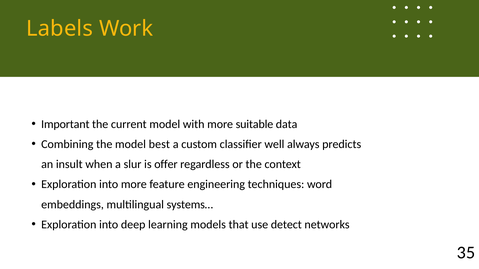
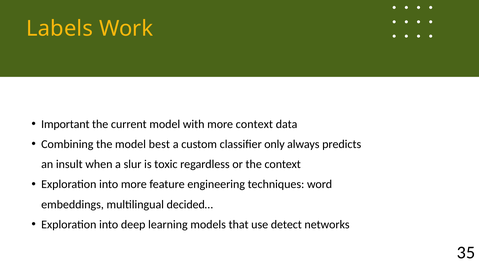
more suitable: suitable -> context (254, 124)
well: well -> only (274, 145)
offer: offer -> toxic (166, 165)
systems…: systems… -> decided… (190, 205)
